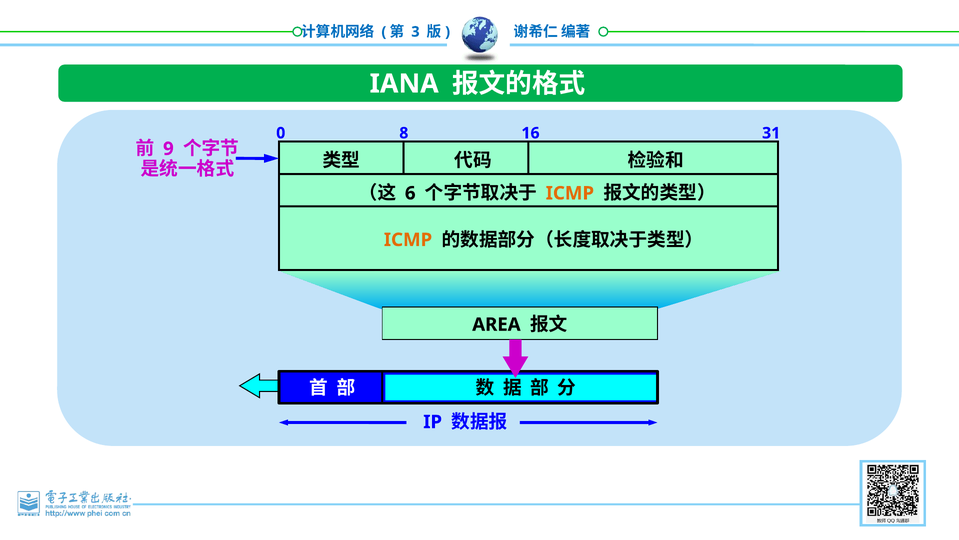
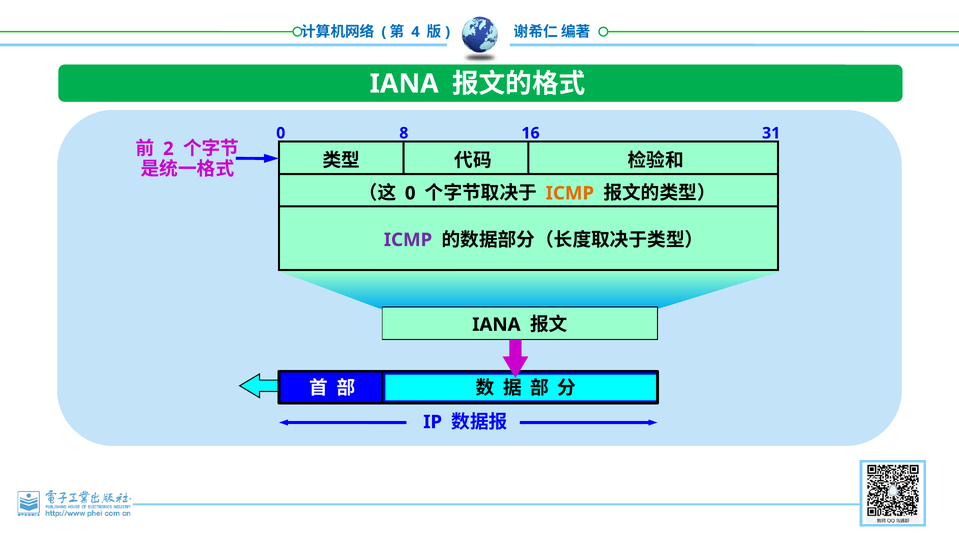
3: 3 -> 4 (415, 32)
9: 9 -> 2 (168, 149)
6: 6 -> 0 (410, 193)
ICMP colour: orange -> purple (408, 240)
AREA: AREA -> IANA (496, 324)
